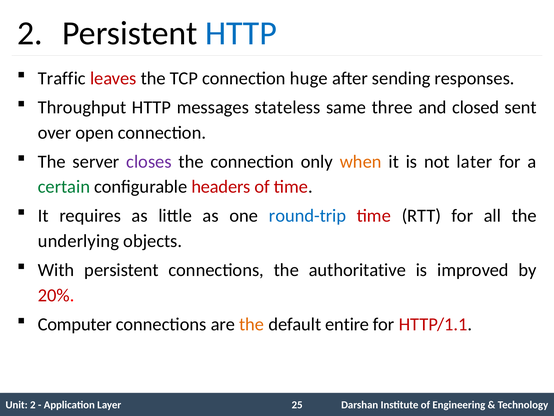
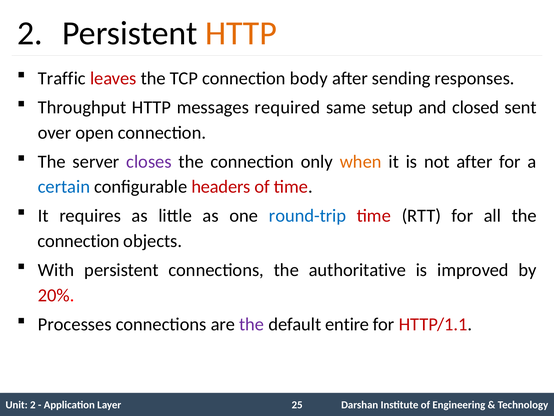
HTTP colour: blue -> orange (241, 33)
huge: huge -> body (309, 78)
stateless: stateless -> required (287, 107)
three: three -> setup (392, 107)
not later: later -> after (475, 161)
certain colour: green -> blue (64, 187)
underlying: underlying -> connection (79, 241)
Computer: Computer -> Processes (75, 324)
the colour: orange -> purple (252, 324)
